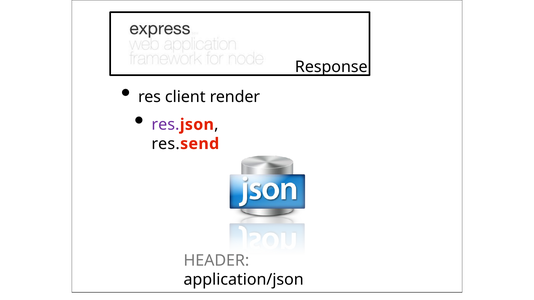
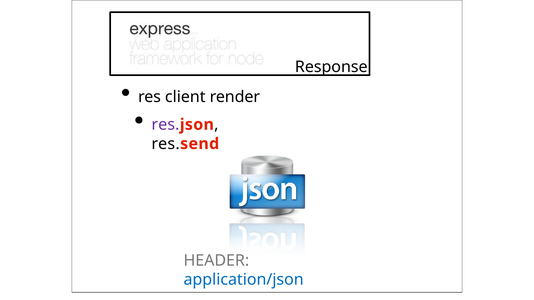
application/json colour: black -> blue (244, 280)
